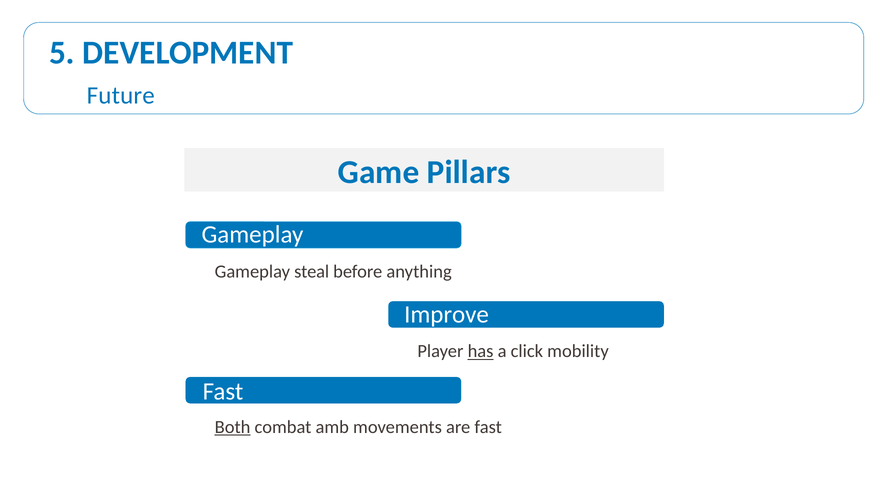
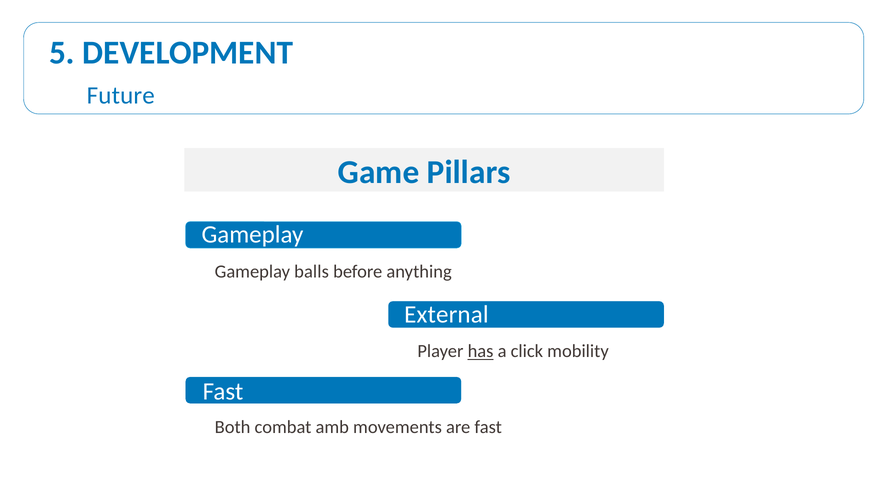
steal: steal -> balls (312, 272)
Improve: Improve -> External (446, 314)
Both underline: present -> none (233, 427)
